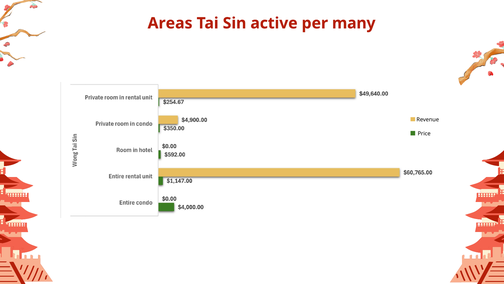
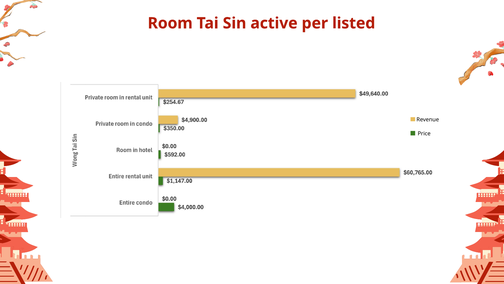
Areas: Areas -> Room (170, 23)
many: many -> listed (354, 23)
